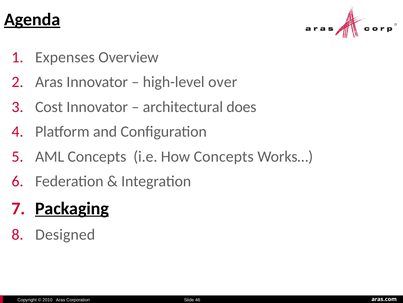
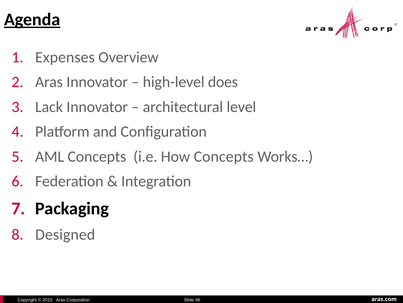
over: over -> does (223, 82)
Cost: Cost -> Lack (49, 107)
does: does -> level (241, 107)
Packaging underline: present -> none (72, 208)
